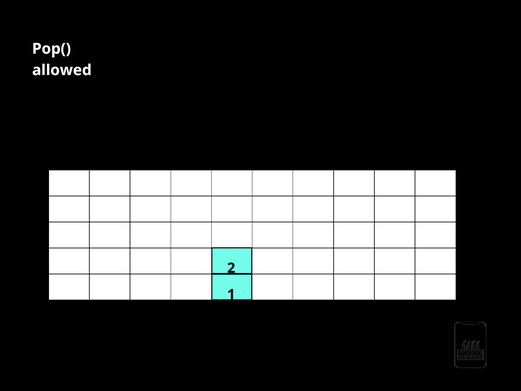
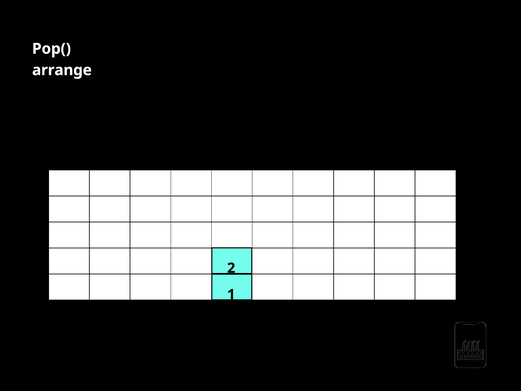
allowed: allowed -> arrange (62, 70)
